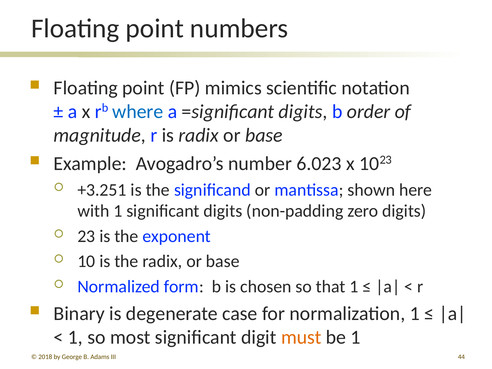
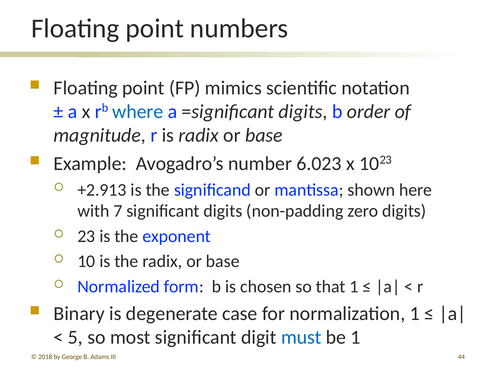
+3.251: +3.251 -> +2.913 (102, 190)
with 1: 1 -> 7 (118, 211)
1: 1 -> 5 (75, 337)
must colour: orange -> blue (301, 337)
